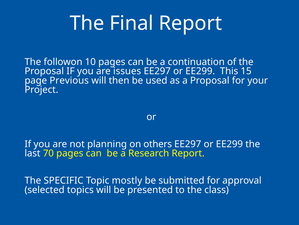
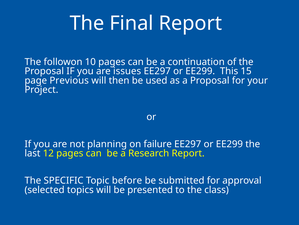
others: others -> failure (158, 144)
70: 70 -> 12 (48, 153)
mostly: mostly -> before (127, 180)
